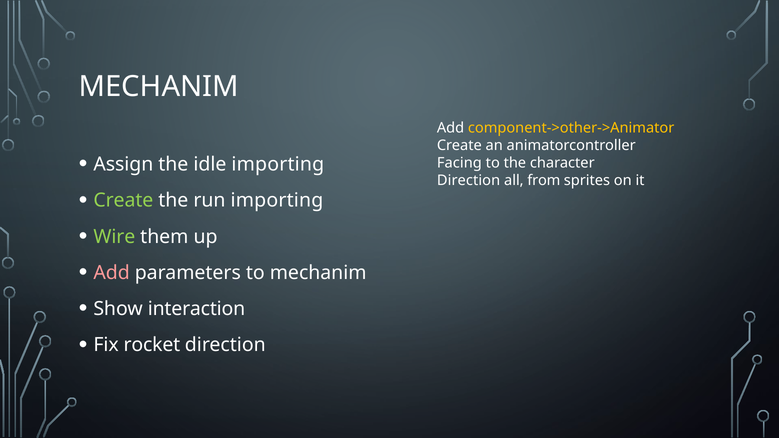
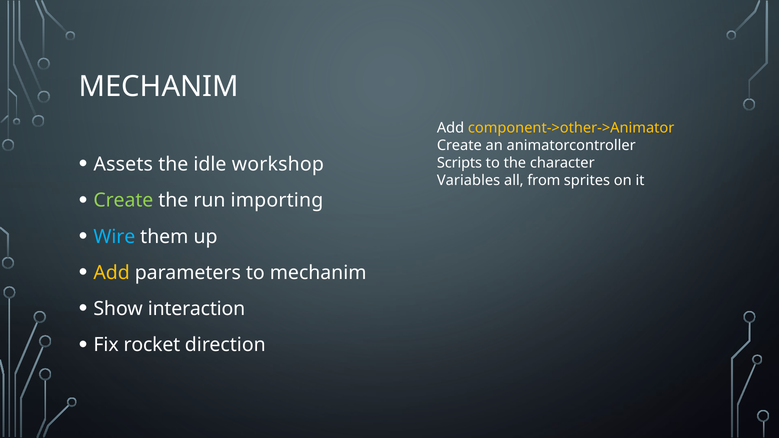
Assign: Assign -> Assets (123, 164)
idle importing: importing -> workshop (278, 164)
Facing: Facing -> Scripts (459, 163)
Direction: Direction -> Variables (469, 181)
Wire colour: light green -> light blue (114, 237)
Add colour: pink -> yellow (112, 273)
